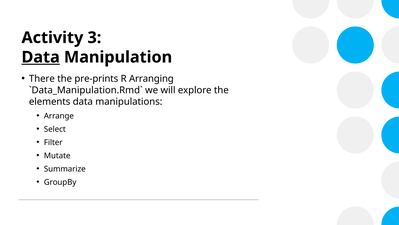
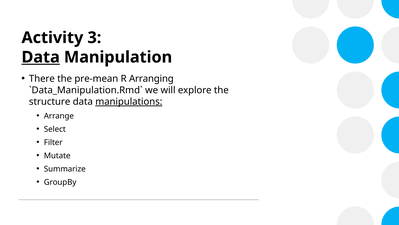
pre-prints: pre-prints -> pre-mean (96, 79)
elements: elements -> structure (50, 102)
manipulations underline: none -> present (129, 102)
